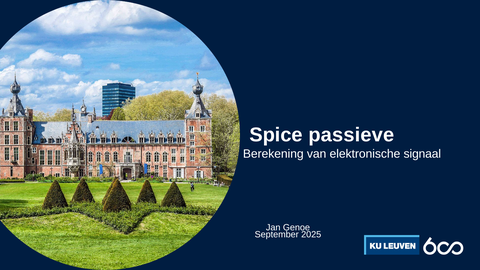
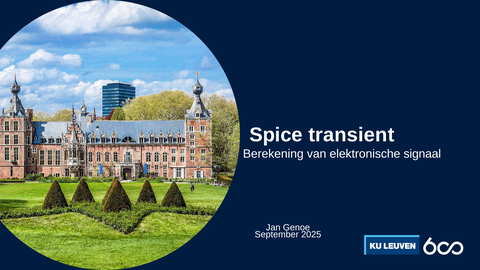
passieve: passieve -> transient (351, 135)
